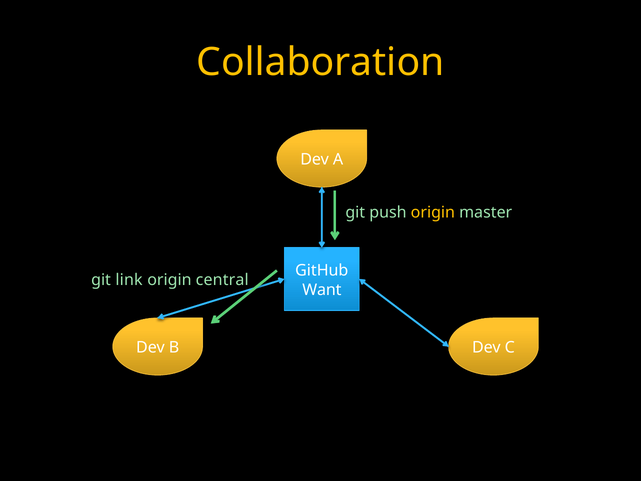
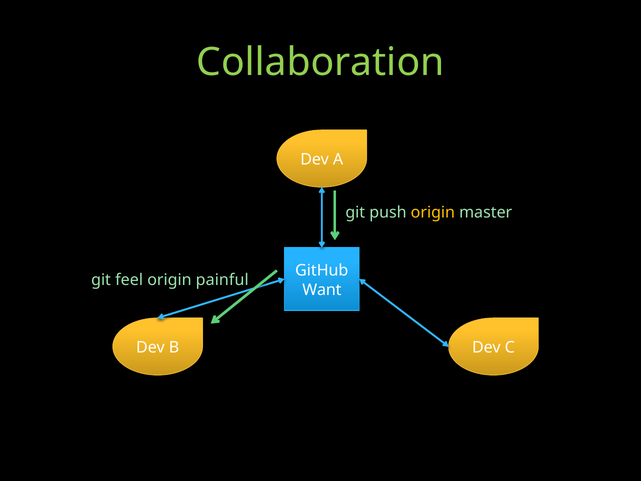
Collaboration colour: yellow -> light green (320, 62)
link: link -> feel (129, 280)
central: central -> painful (222, 280)
